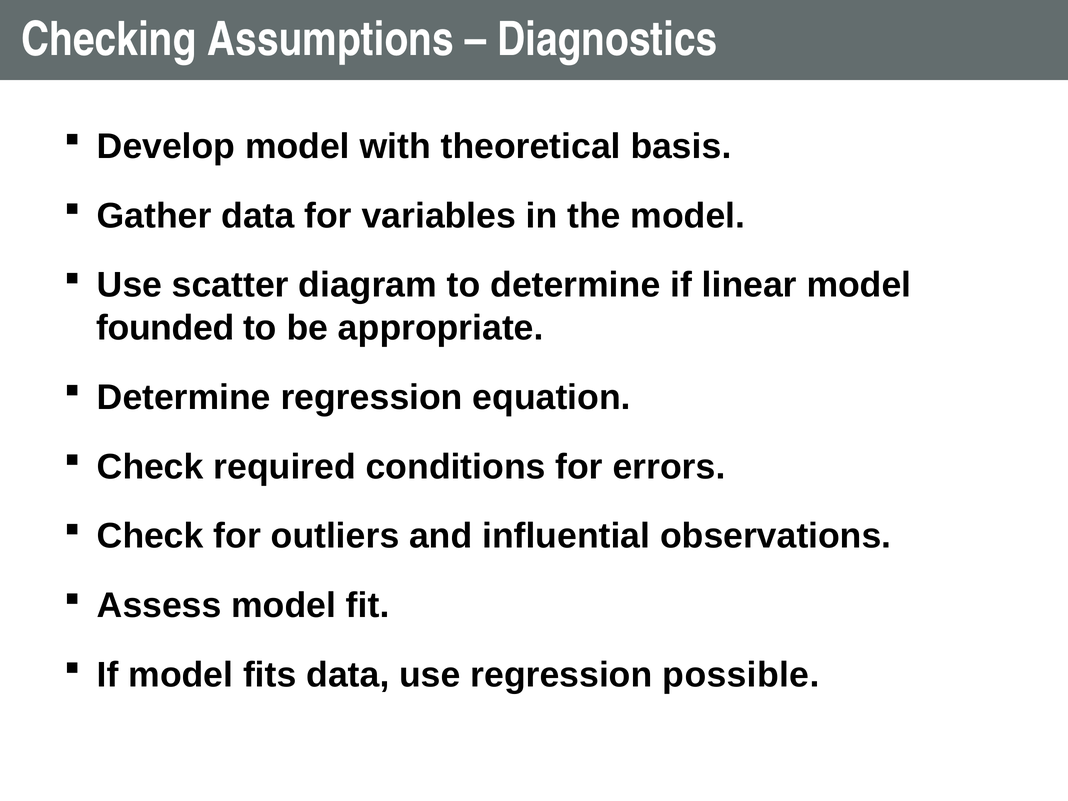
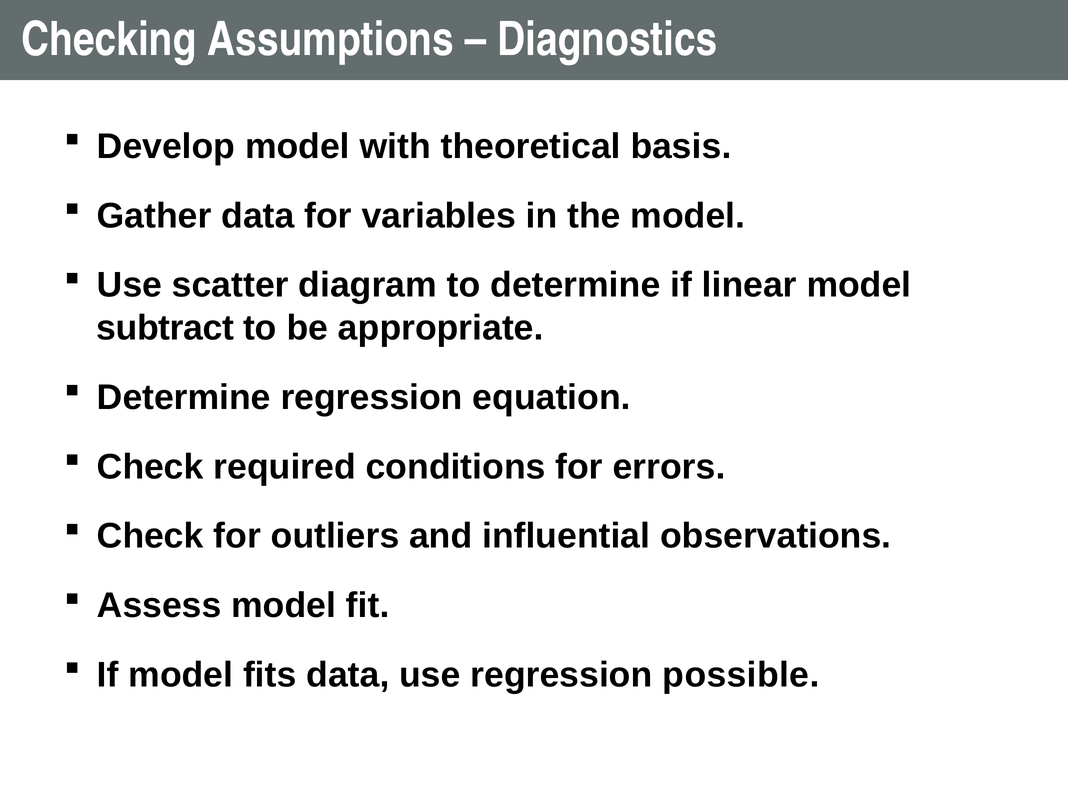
founded: founded -> subtract (165, 328)
